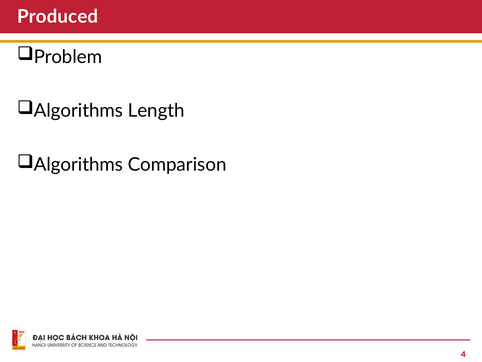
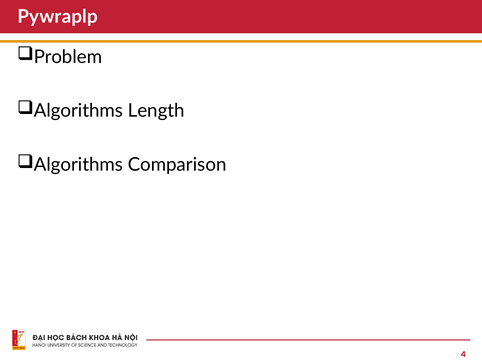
Produced: Produced -> Pywraplp (58, 17)
